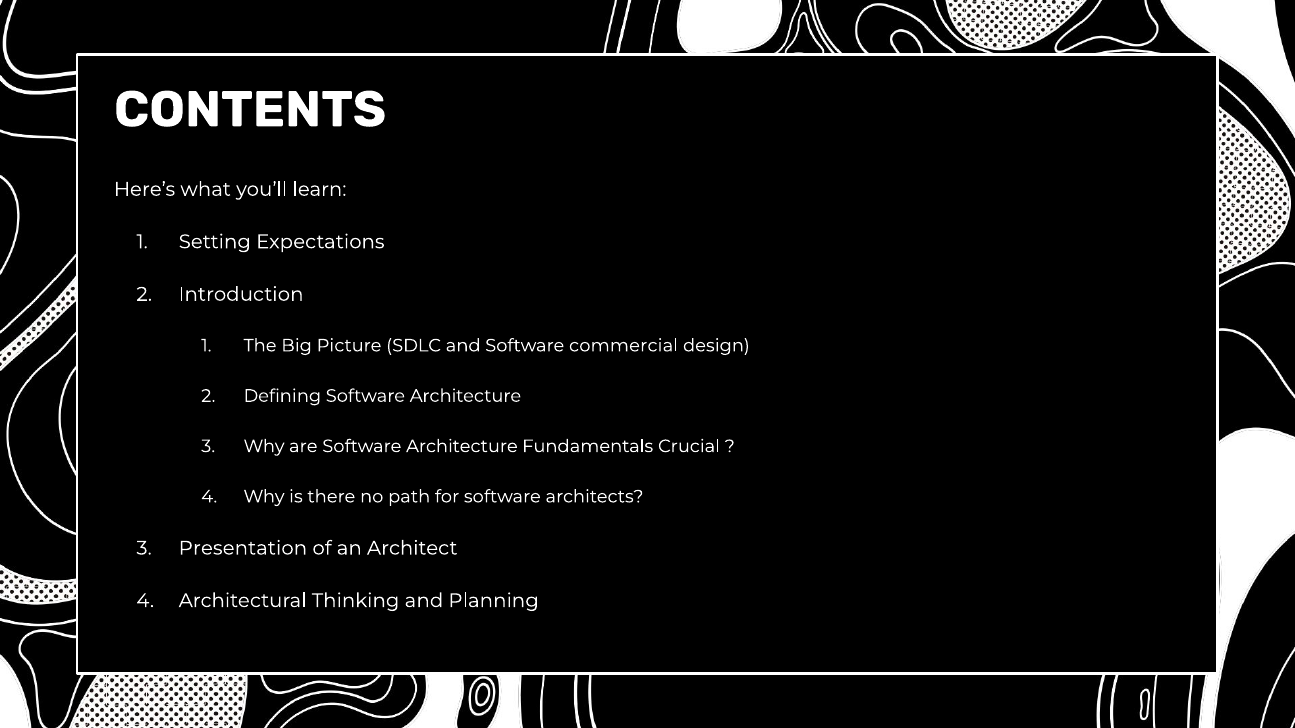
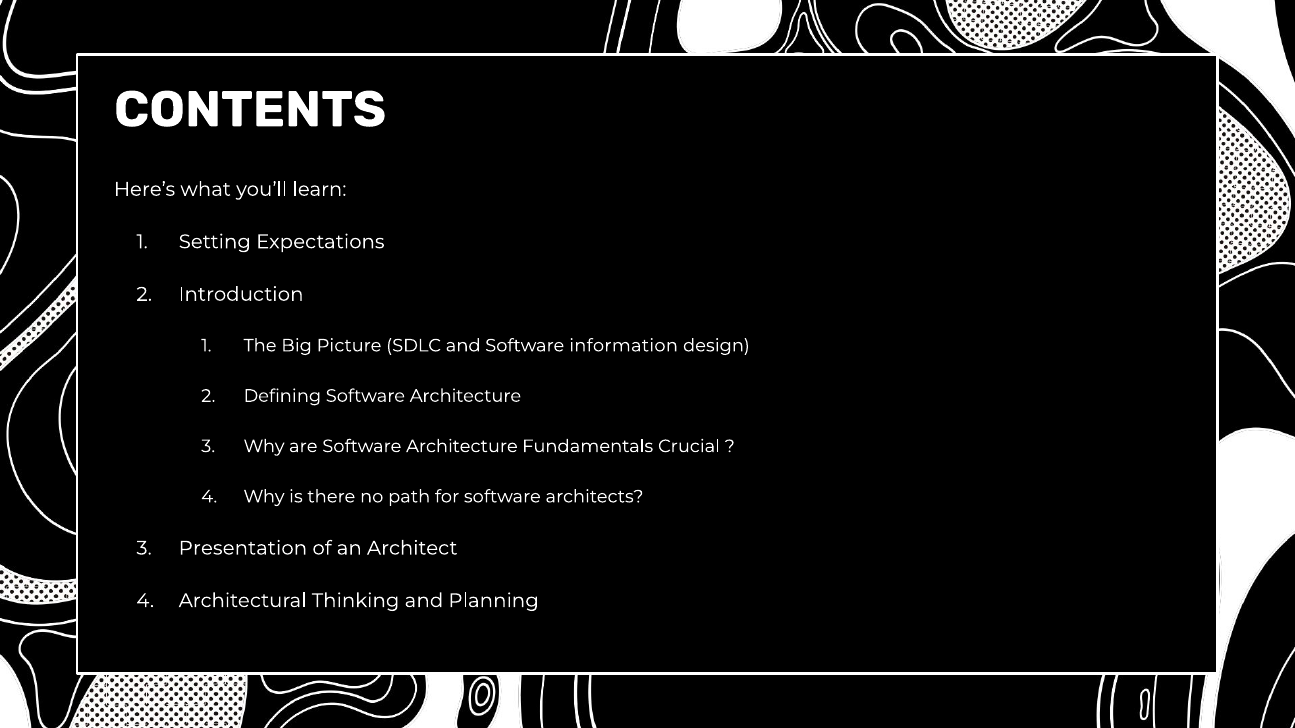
commercial: commercial -> information (624, 346)
